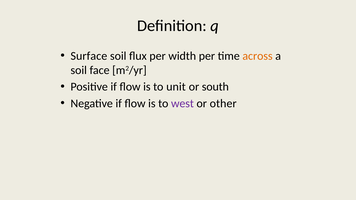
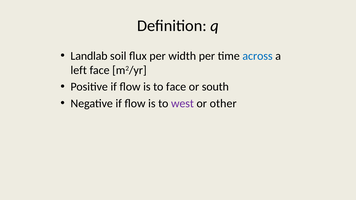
Surface: Surface -> Landlab (89, 56)
across colour: orange -> blue (258, 56)
soil: soil -> left (79, 70)
to unit: unit -> face (176, 87)
